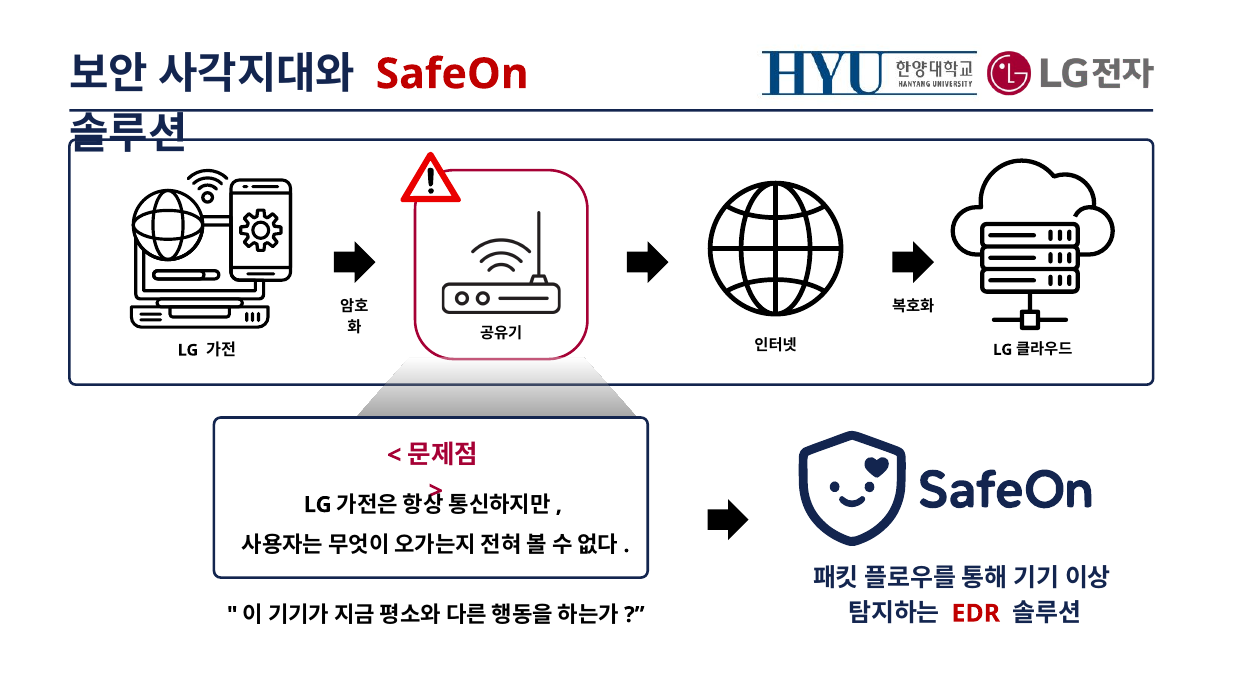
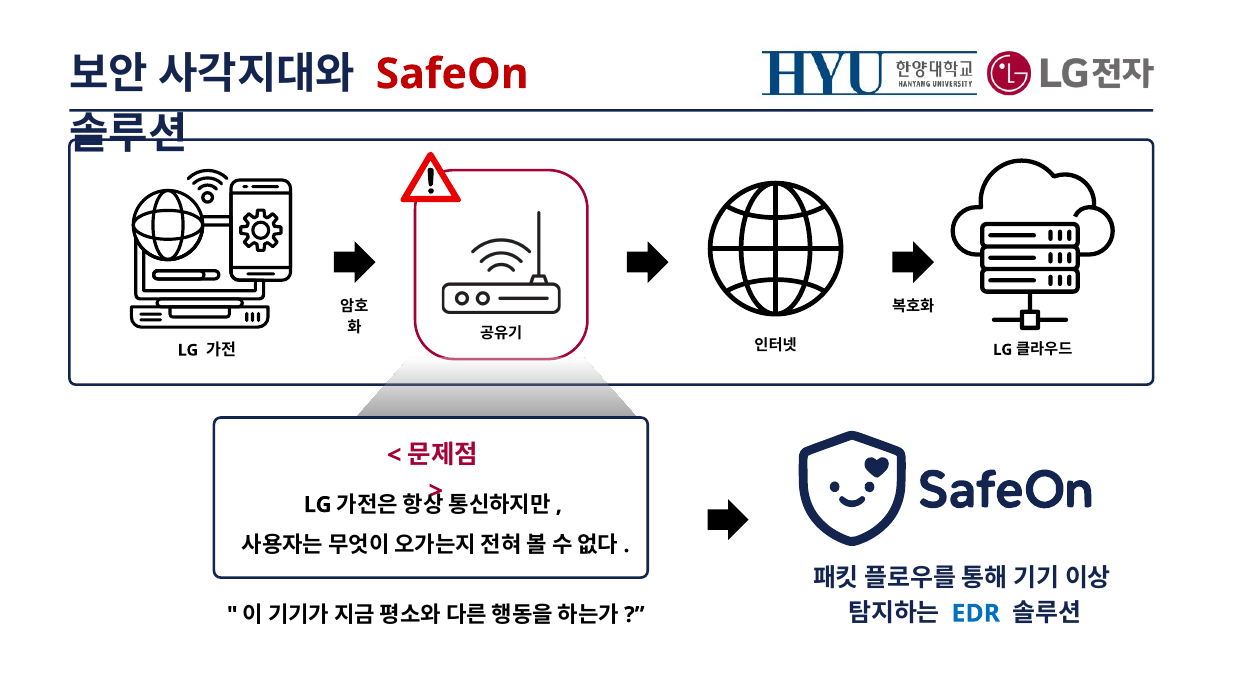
EDR colour: red -> blue (976, 613)
